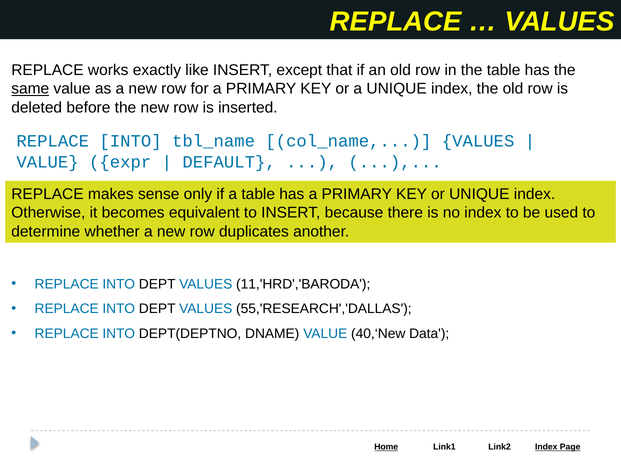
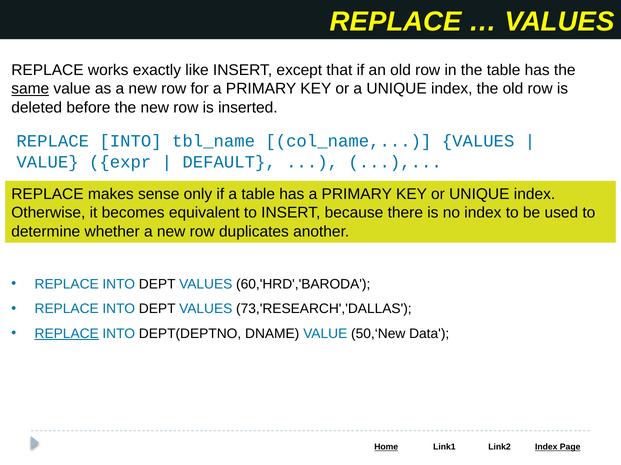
11,'HRD','BARODA: 11,'HRD','BARODA -> 60,'HRD','BARODA (303, 284)
55,'RESEARCH','DALLAS: 55,'RESEARCH','DALLAS -> 73,'RESEARCH','DALLAS (324, 309)
REPLACE underline: none -> present (67, 334)
40,‘New: 40,‘New -> 50,‘New (378, 334)
